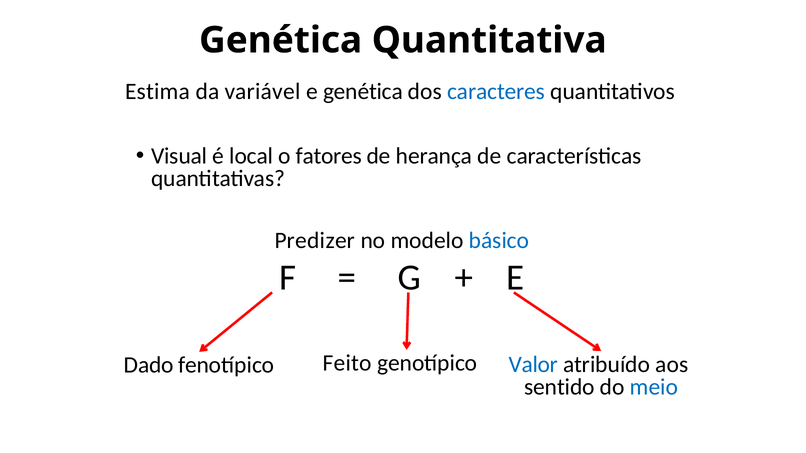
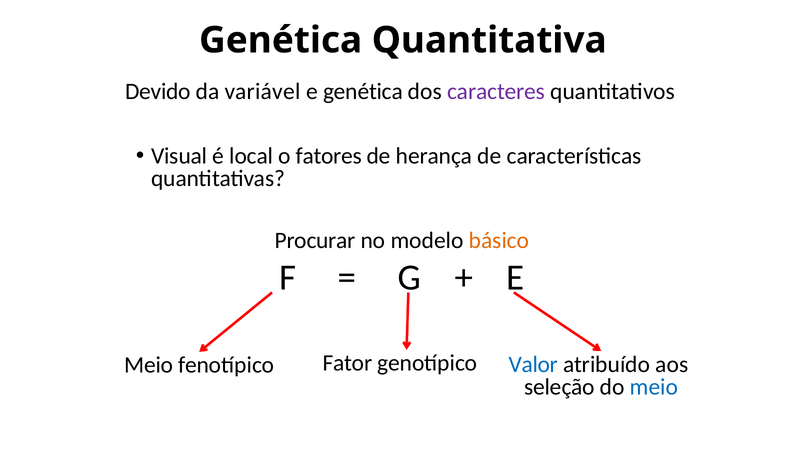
Estima: Estima -> Devido (158, 91)
caracteres colour: blue -> purple (496, 91)
Predizer: Predizer -> Procurar (315, 241)
básico colour: blue -> orange (499, 241)
Dado: Dado -> Meio (149, 365)
Feito: Feito -> Fator (347, 363)
sentido: sentido -> seleção (559, 387)
